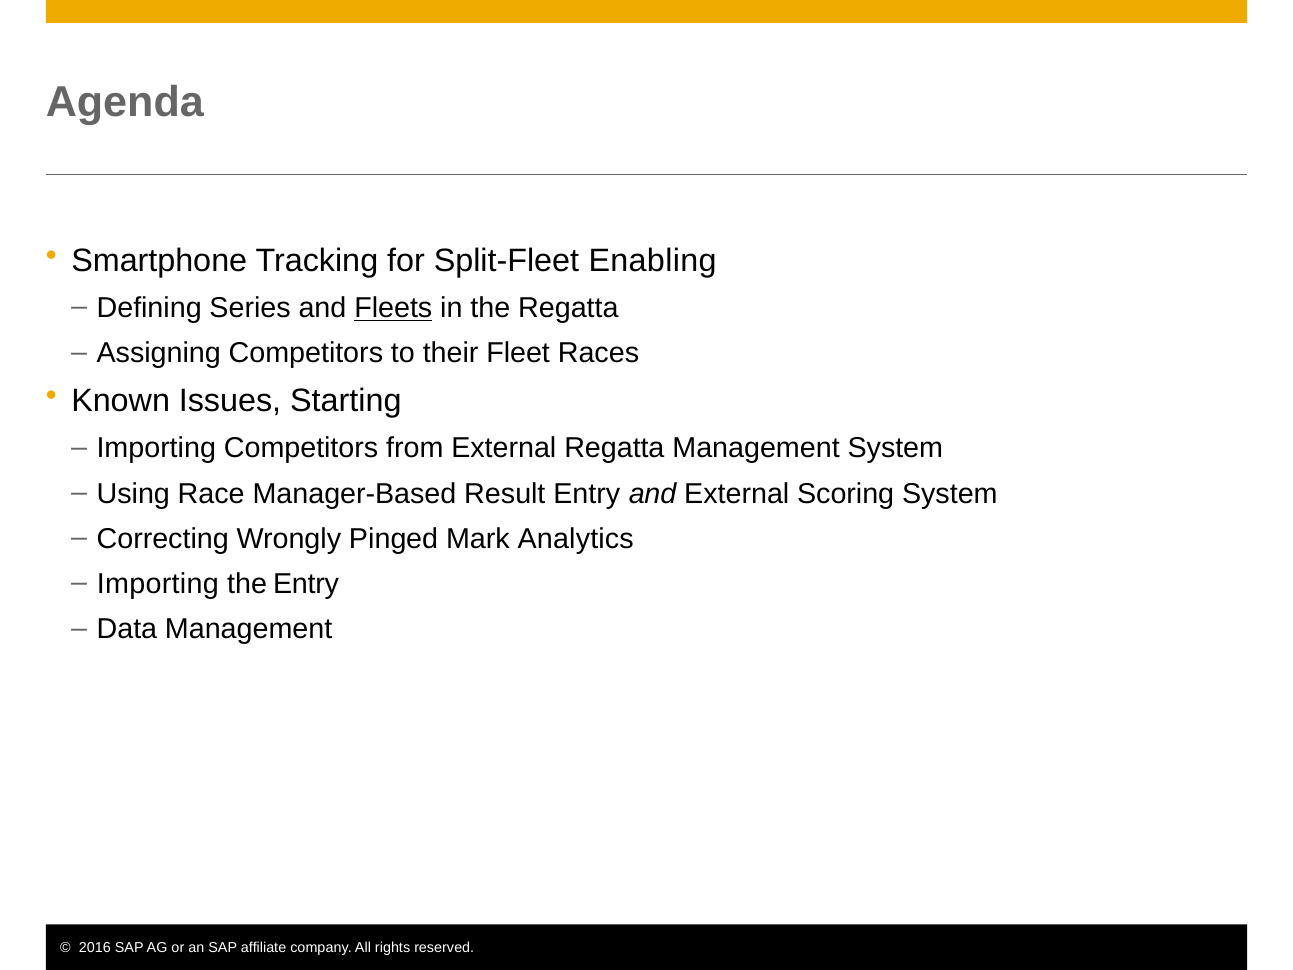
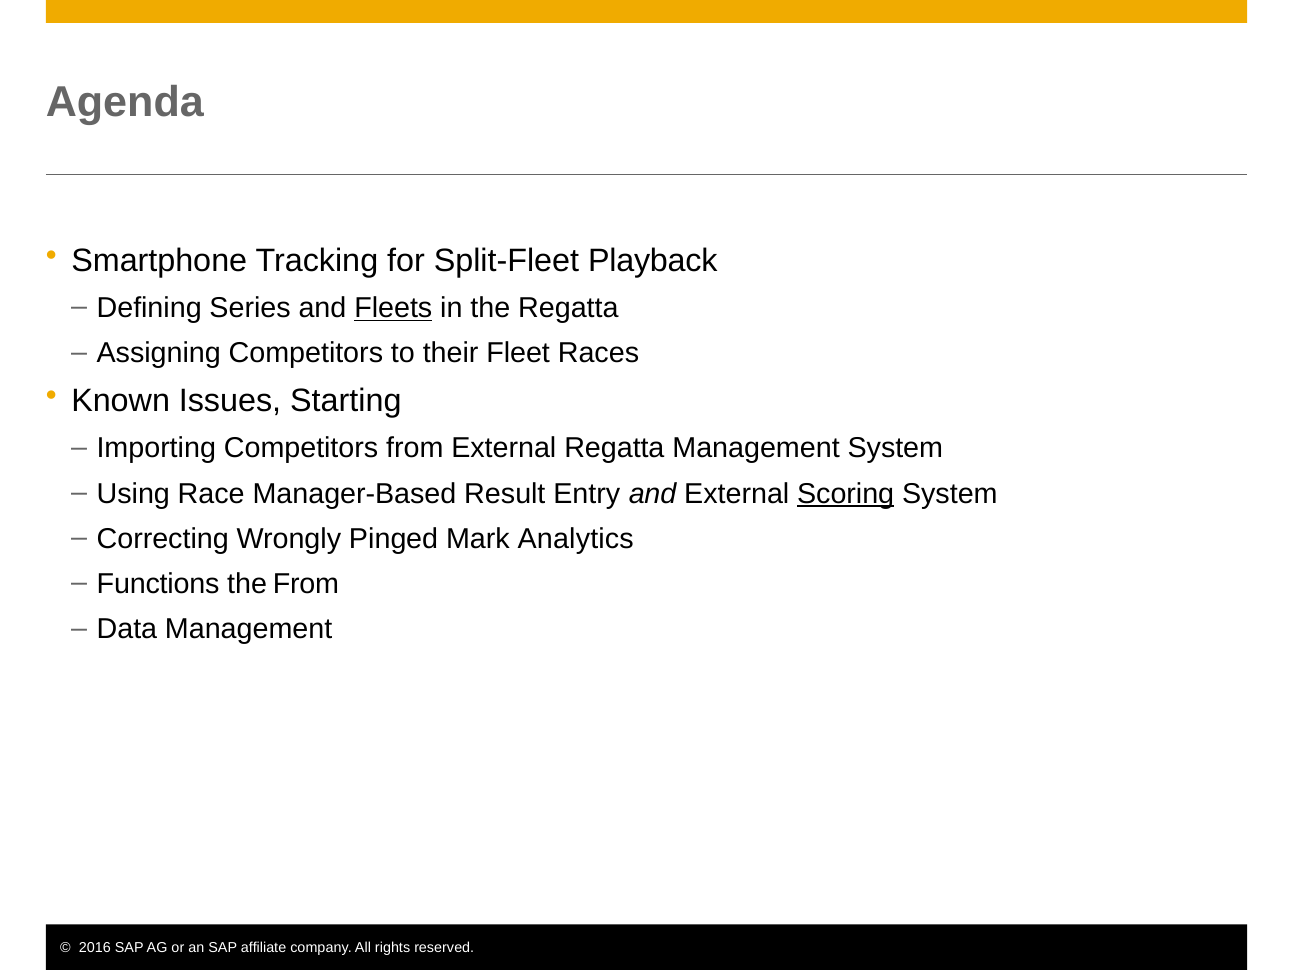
Enabling: Enabling -> Playback (653, 261)
Scoring underline: none -> present (846, 493)
Importing: Importing -> Functions (158, 584)
the Entry: Entry -> From (306, 584)
